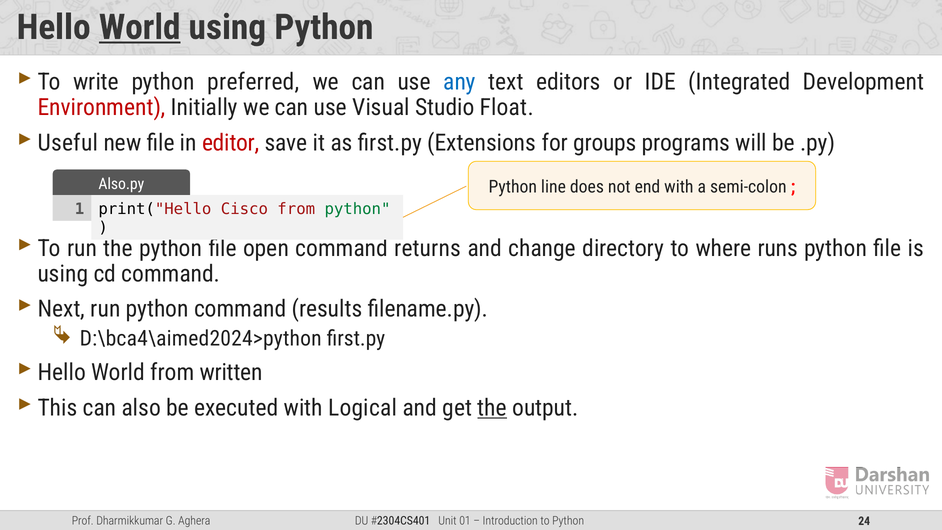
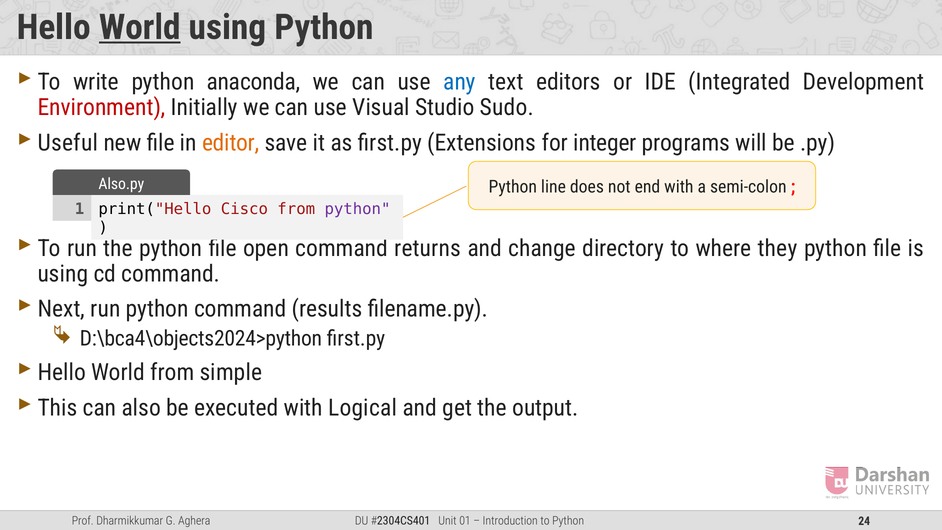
preferred: preferred -> anaconda (254, 82)
Float: Float -> Sudo (507, 107)
editor colour: red -> orange (231, 143)
groups: groups -> integer (605, 143)
python colour: green -> purple (357, 209)
runs: runs -> they (778, 248)
D:\bca4\aimed2024>python: D:\bca4\aimed2024>python -> D:\bca4\objects2024>python (201, 338)
written: written -> simple (231, 373)
the underline: present -> none (492, 408)
